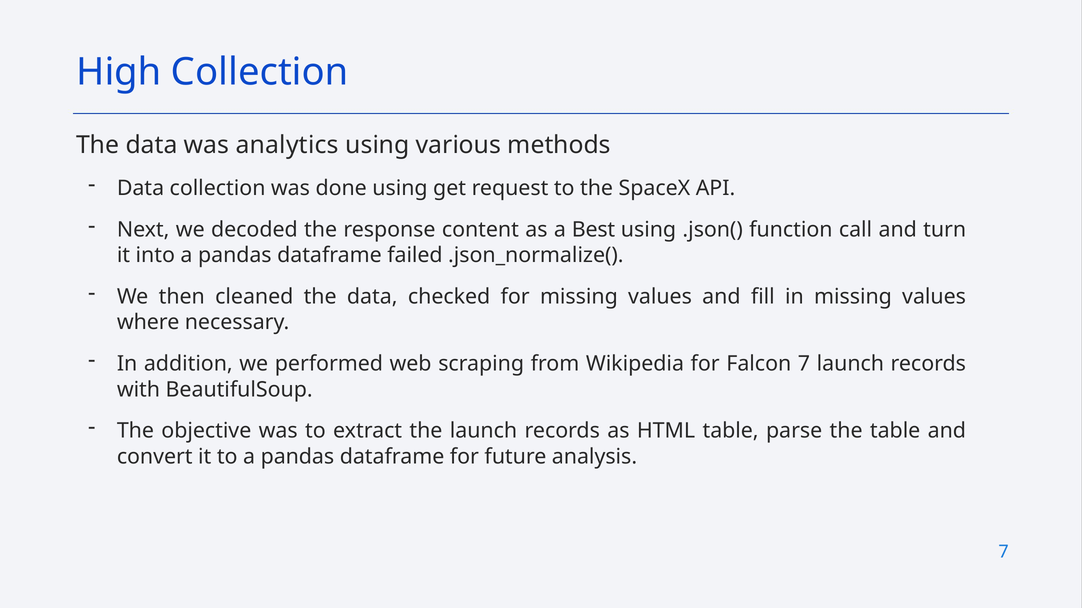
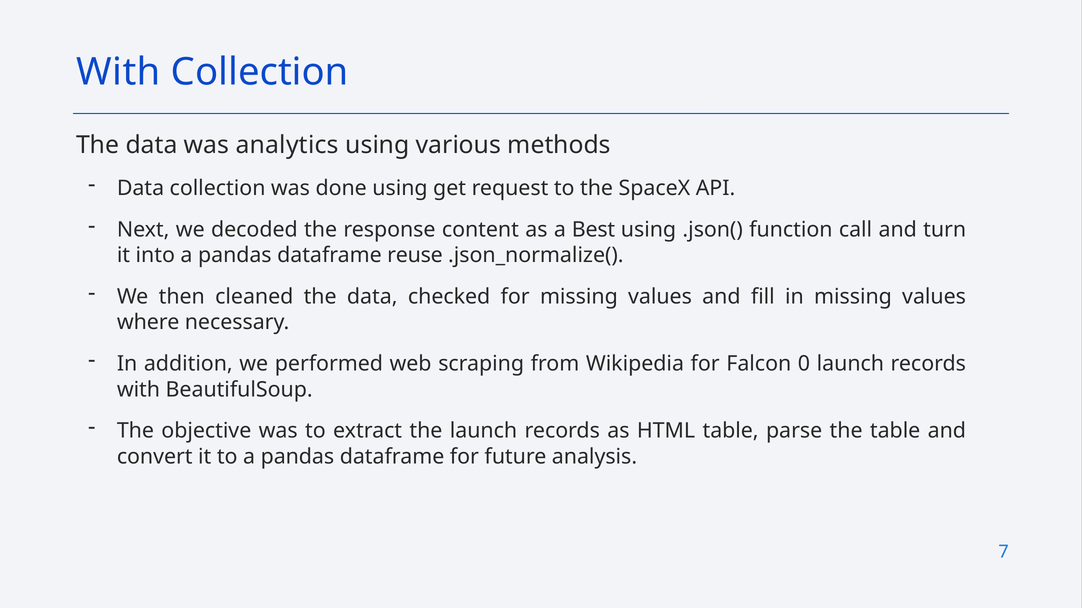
High: High -> With (119, 72)
failed: failed -> reuse (415, 256)
Falcon 7: 7 -> 0 (804, 364)
